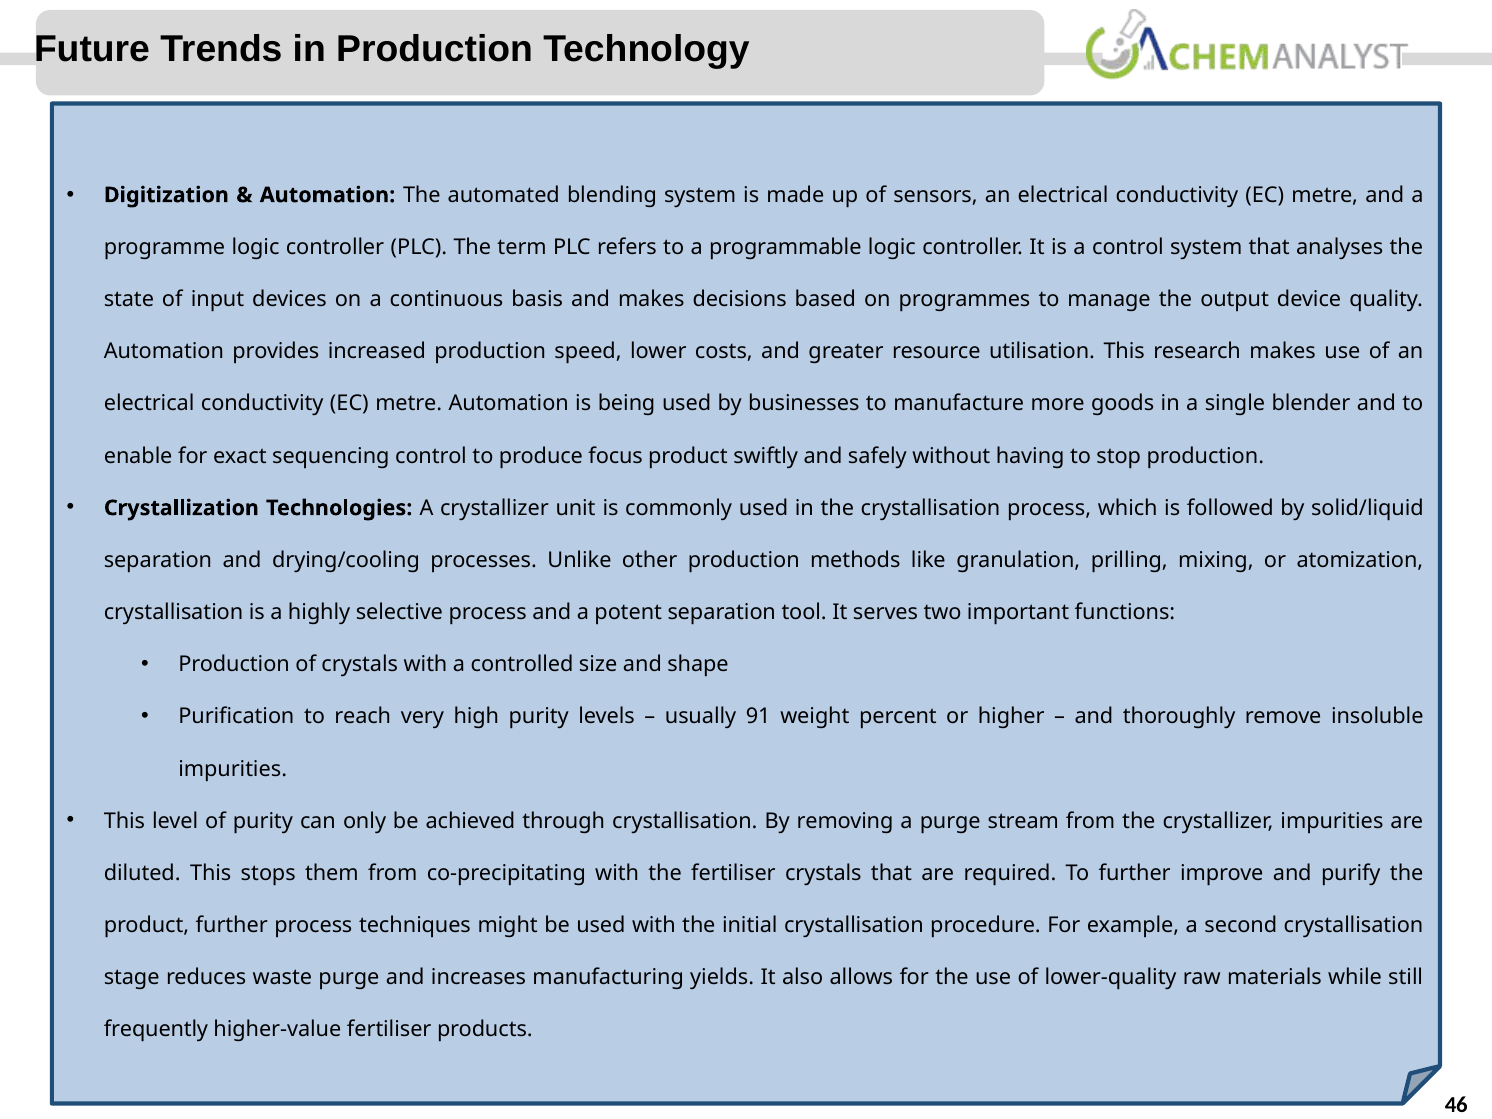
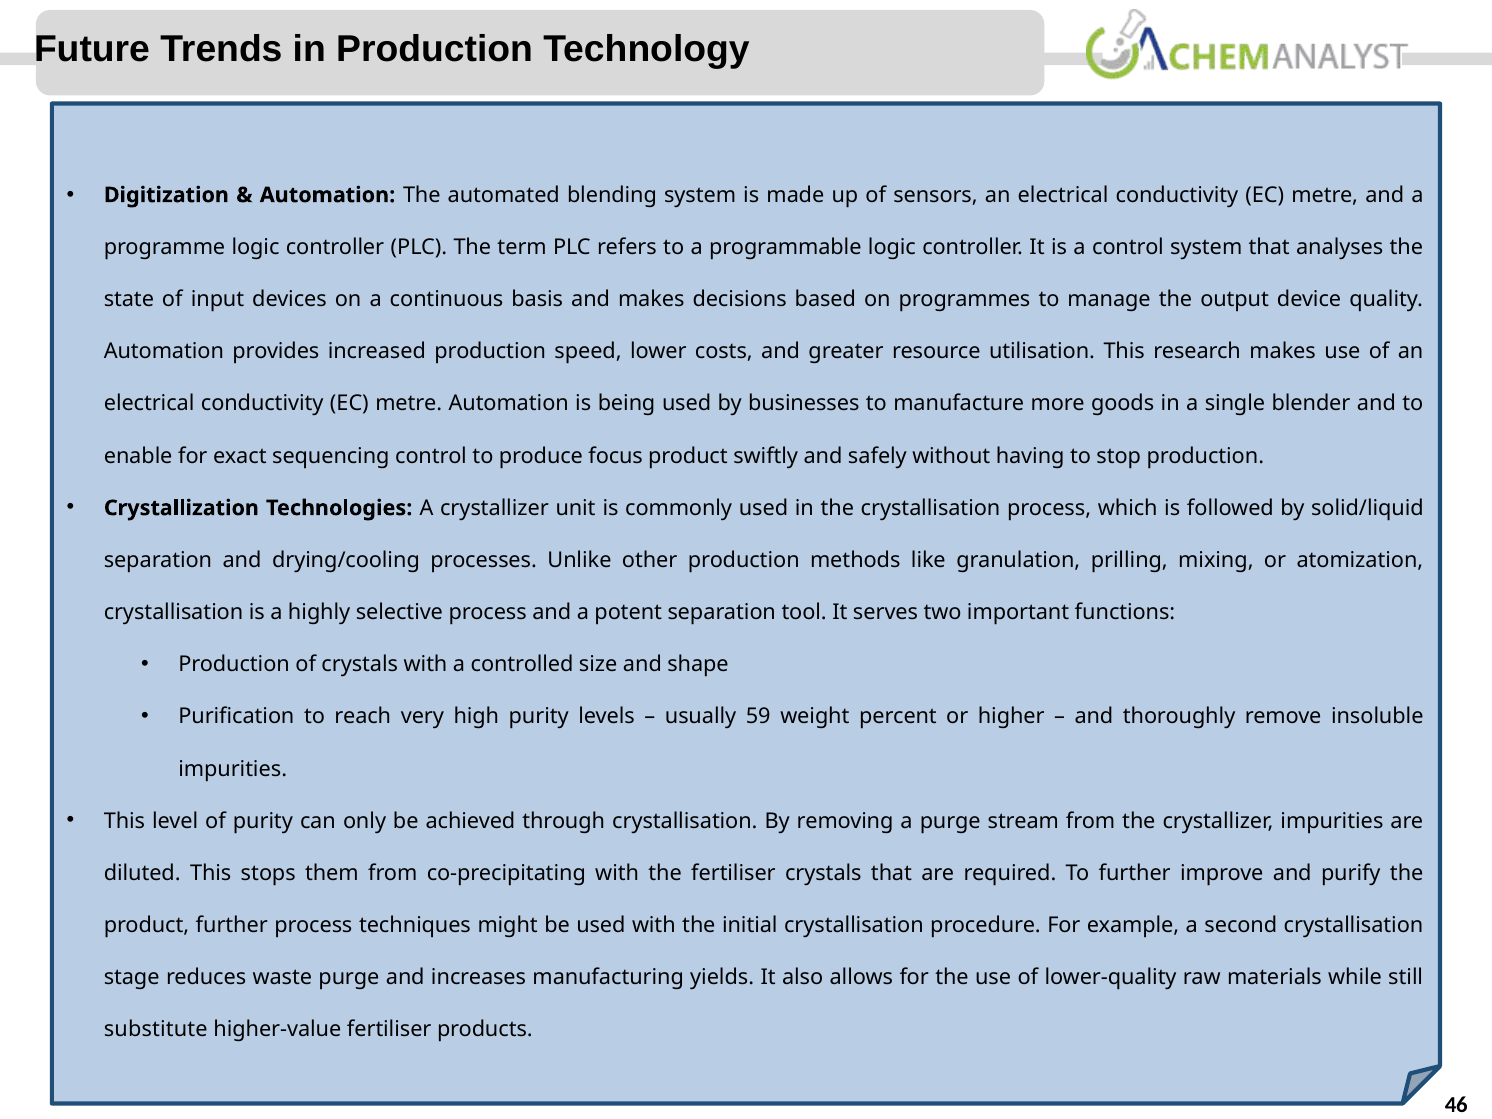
91: 91 -> 59 (758, 717)
frequently: frequently -> substitute (156, 1030)
